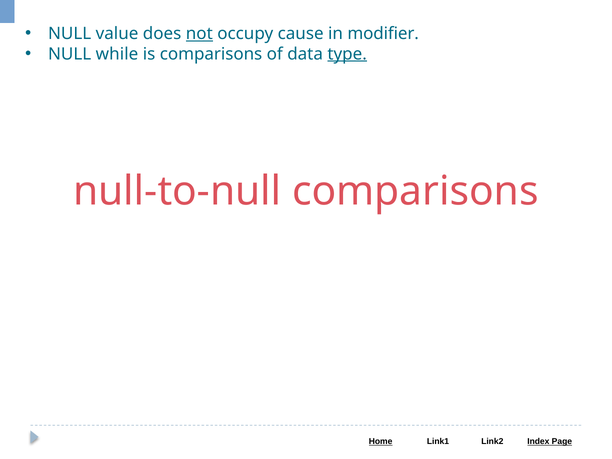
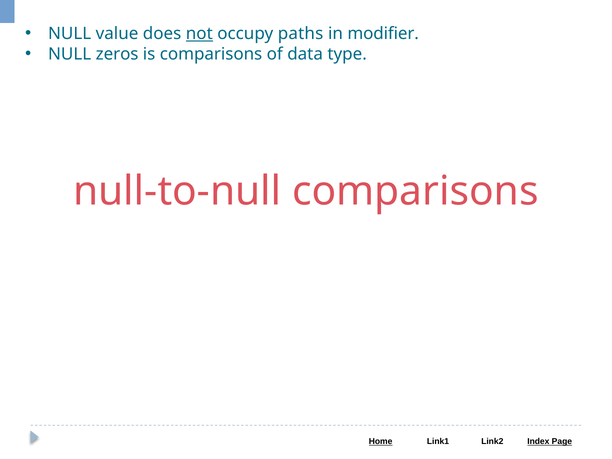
cause: cause -> paths (301, 34)
while: while -> zeros (117, 54)
type underline: present -> none (347, 54)
